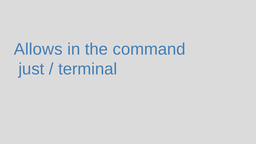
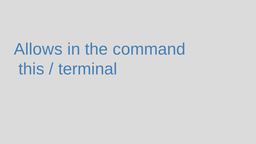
just: just -> this (31, 69)
